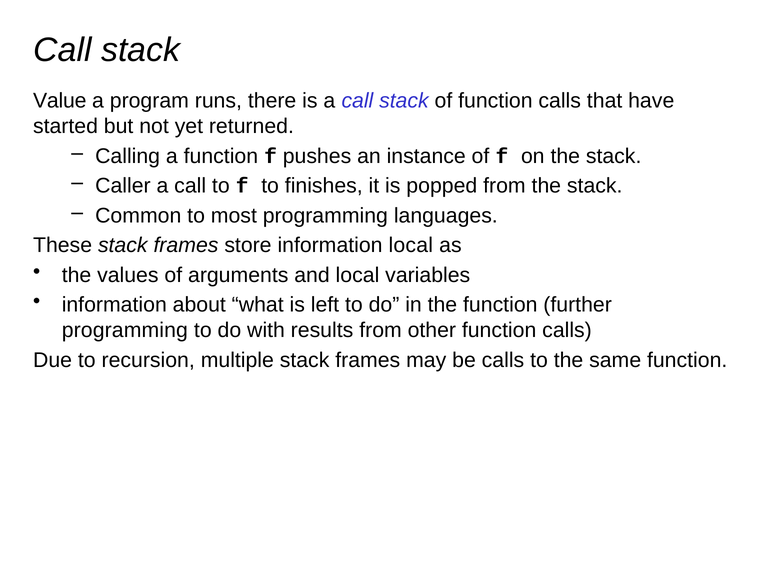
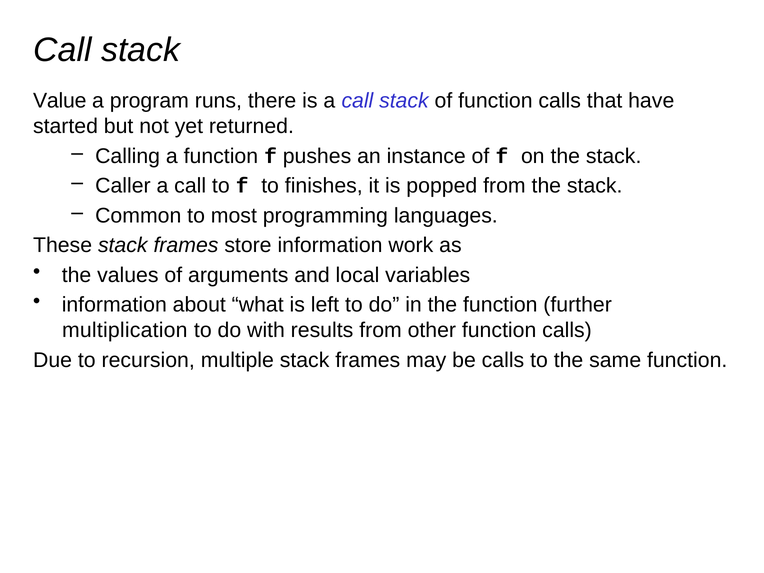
information local: local -> work (411, 245)
programming: programming -> multiplication (125, 330)
